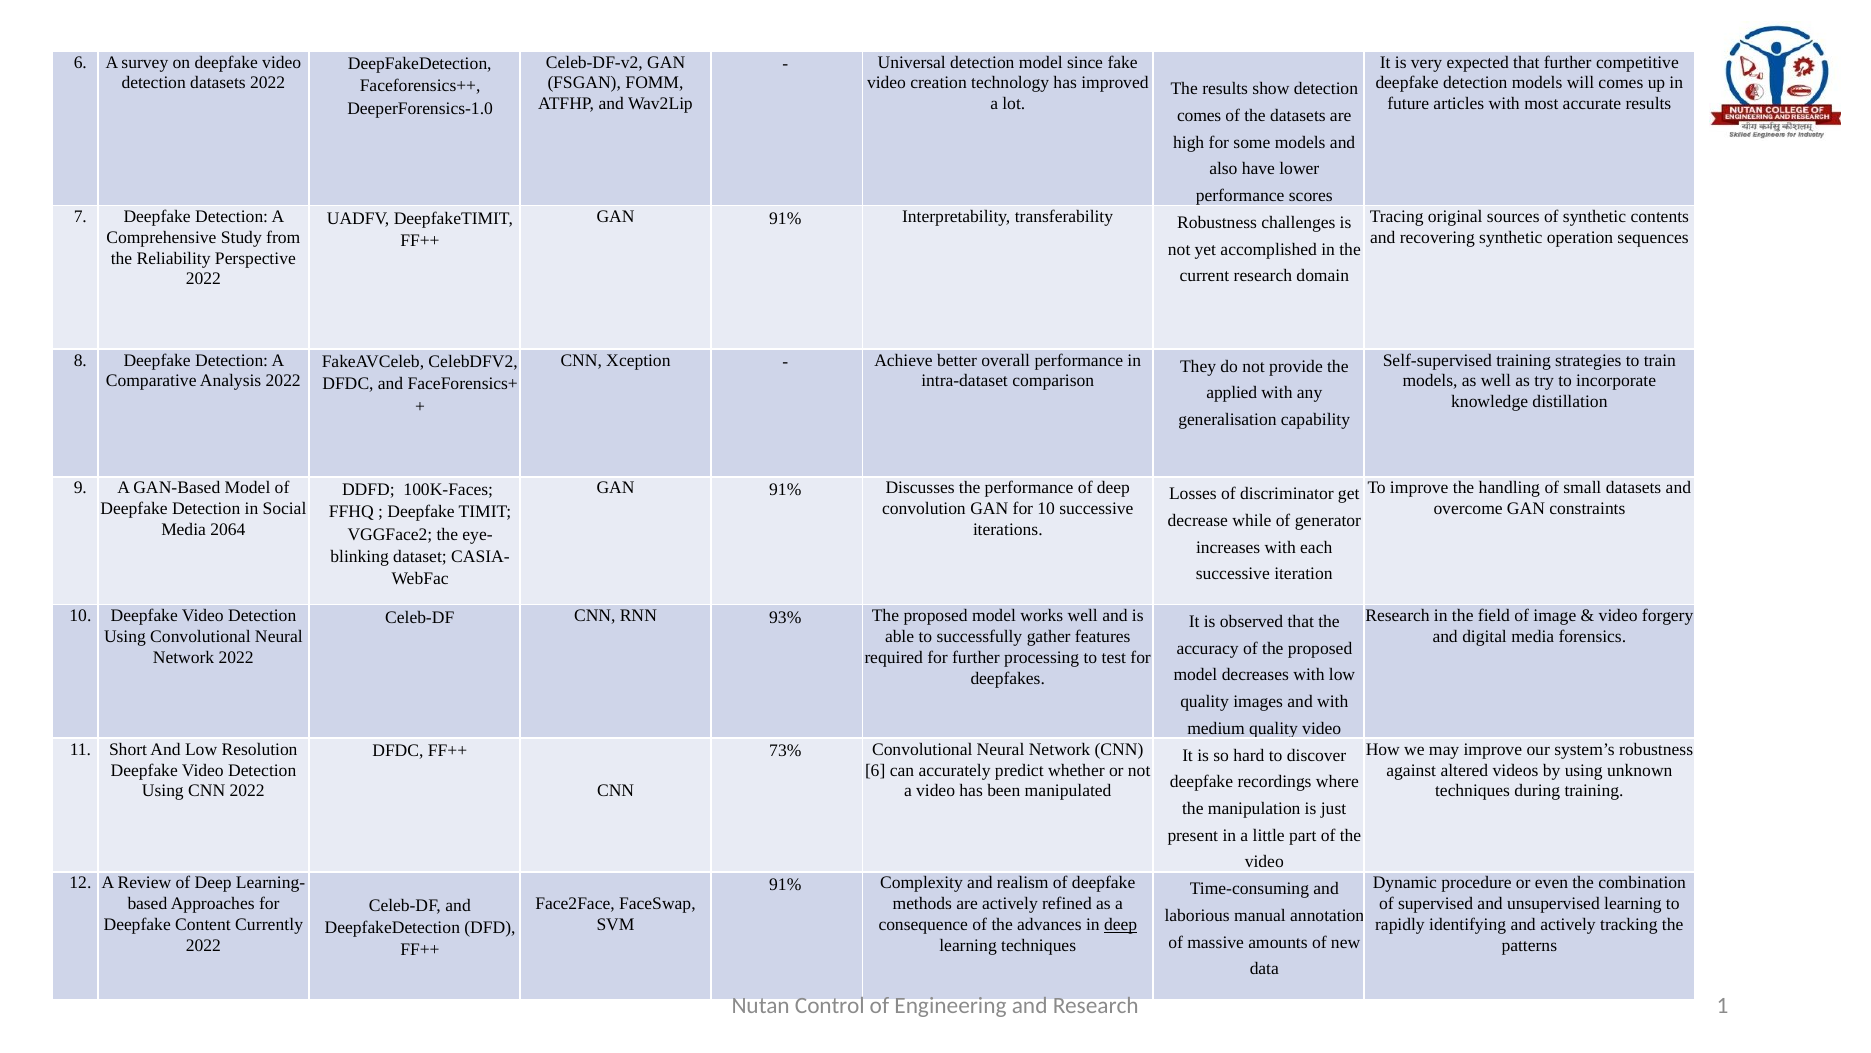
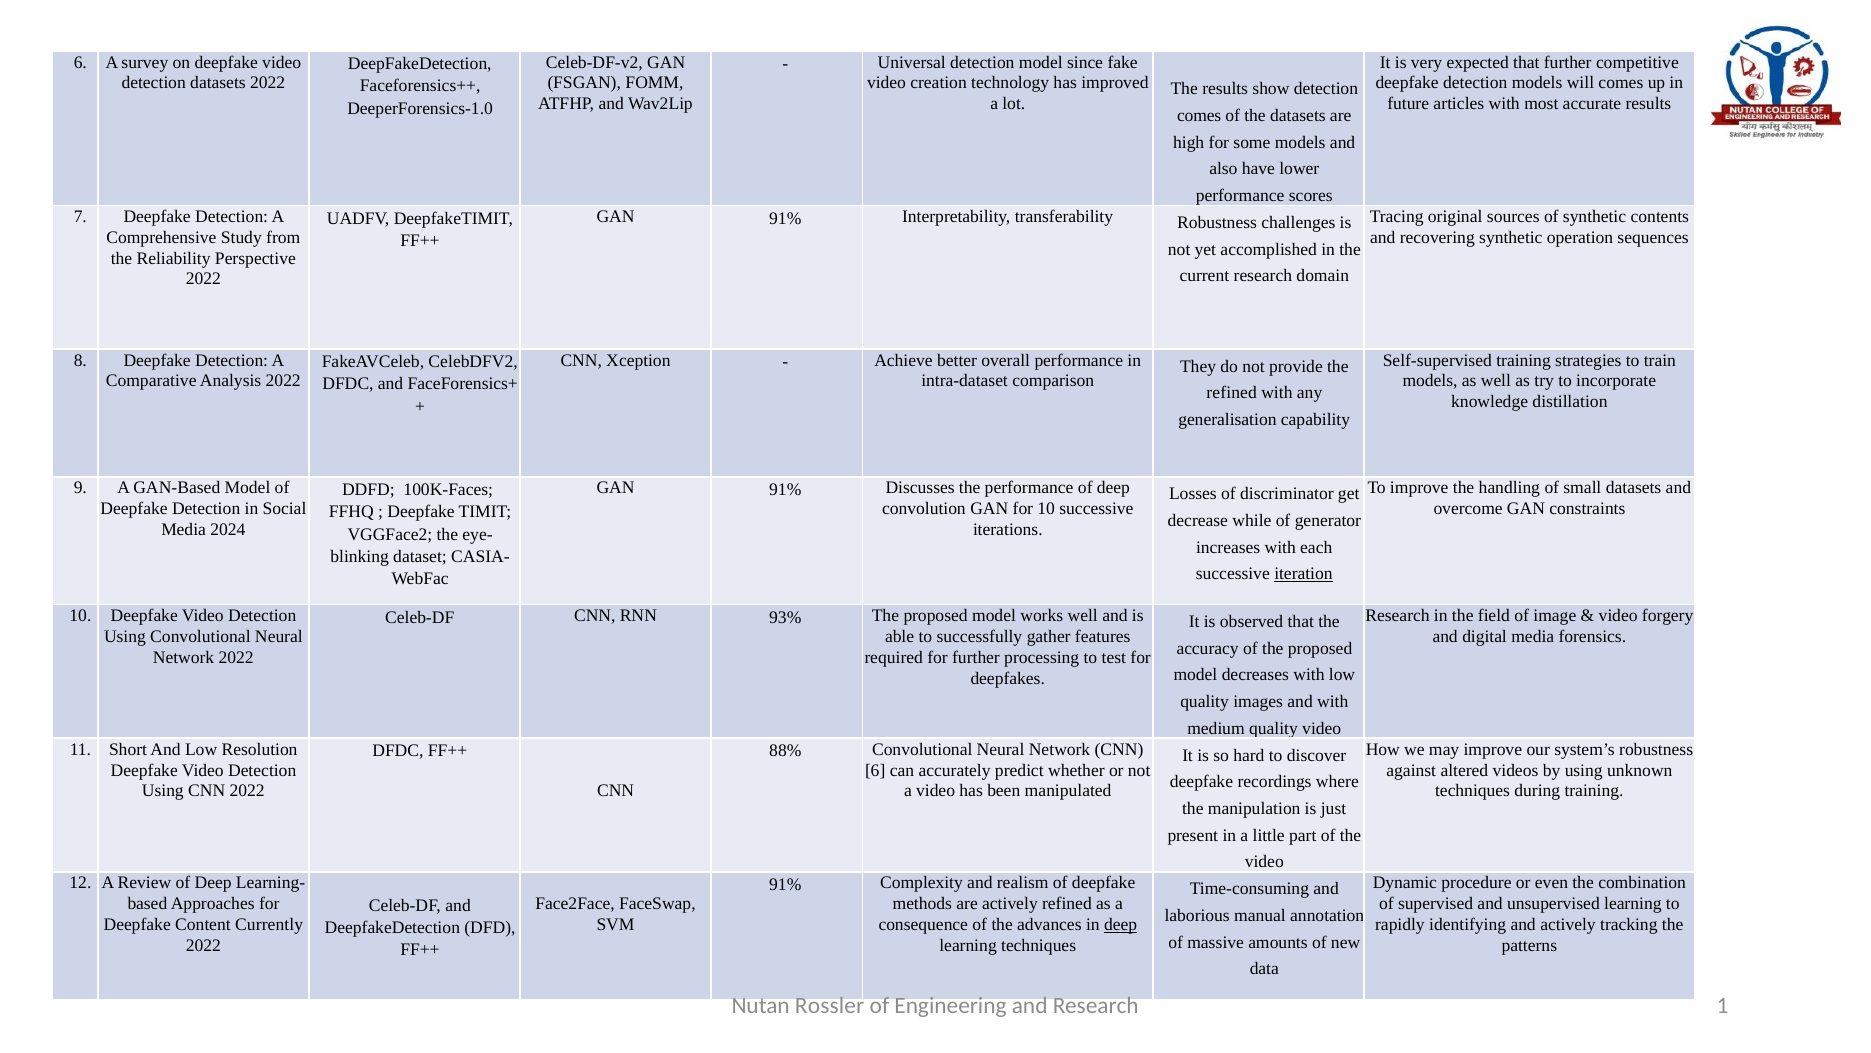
applied: applied -> refined (1232, 393)
2064: 2064 -> 2024 (228, 529)
iteration underline: none -> present (1303, 574)
73%: 73% -> 88% (785, 751)
Control: Control -> Rossler (830, 1005)
